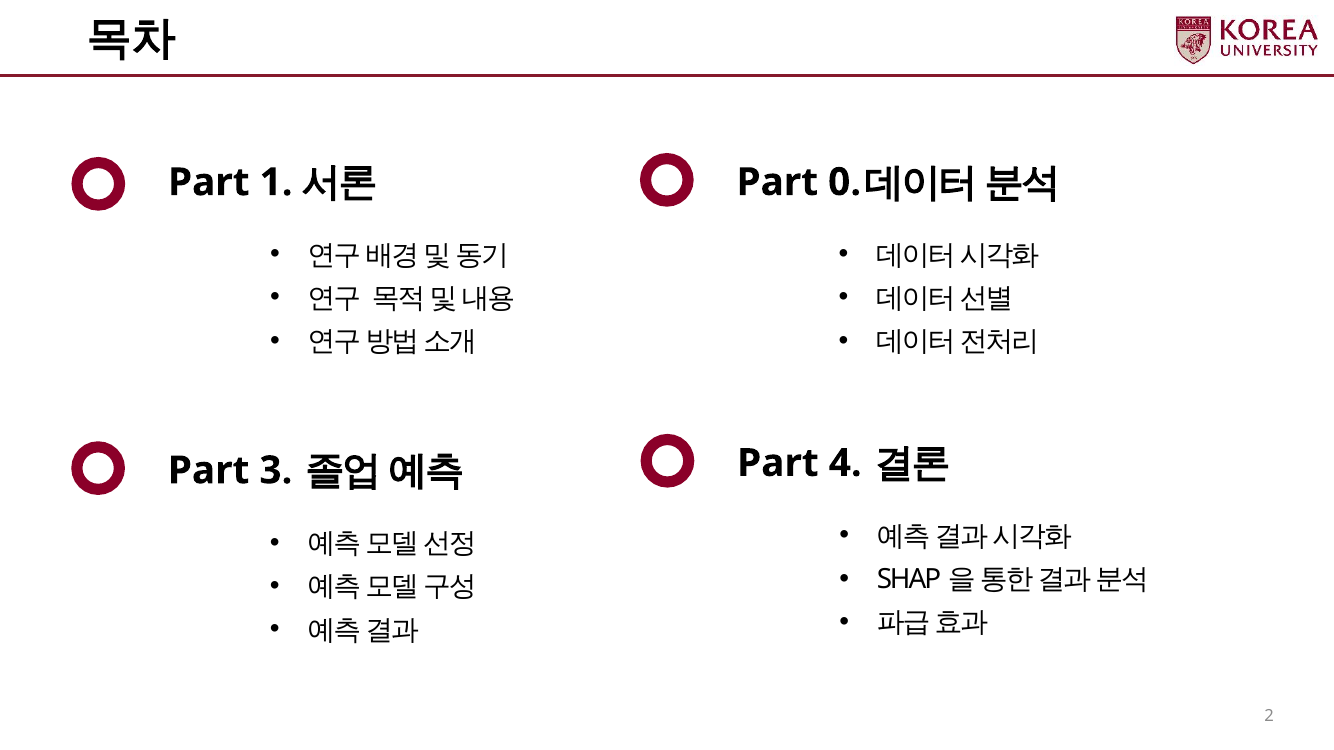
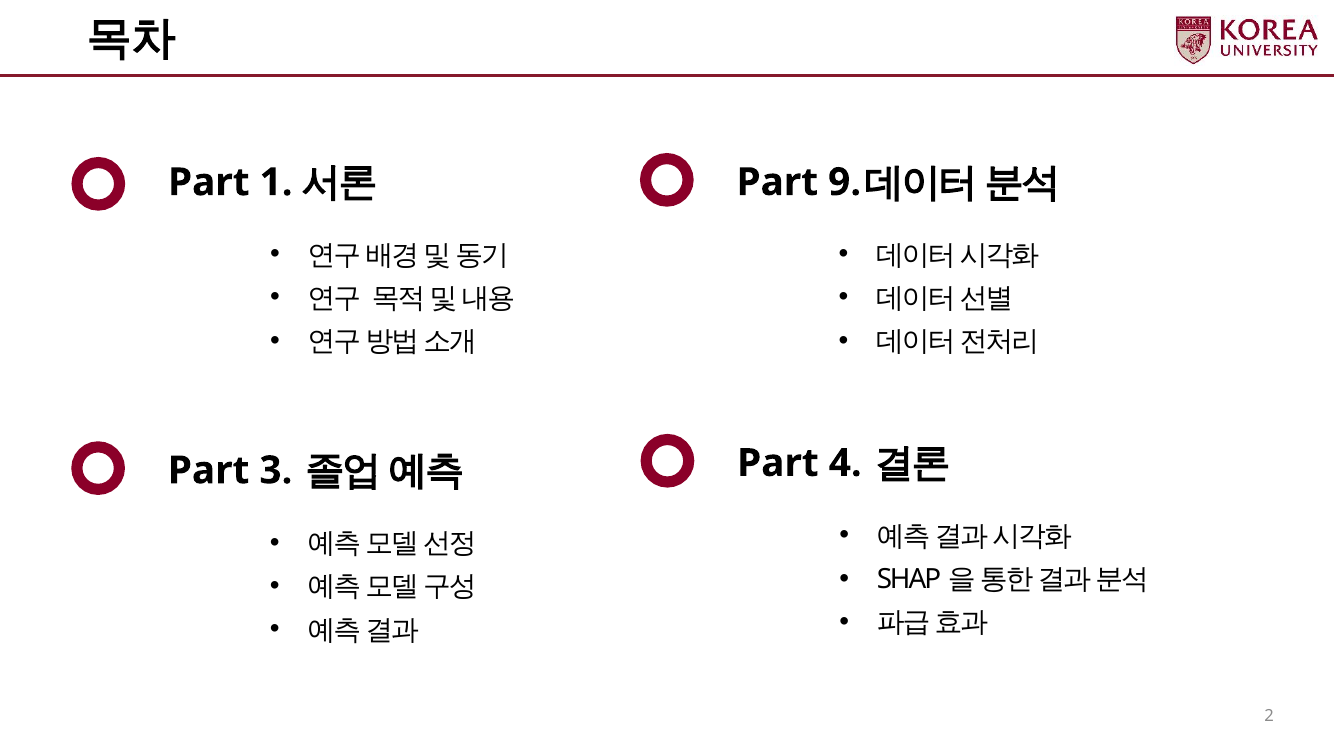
0: 0 -> 9 (845, 182)
